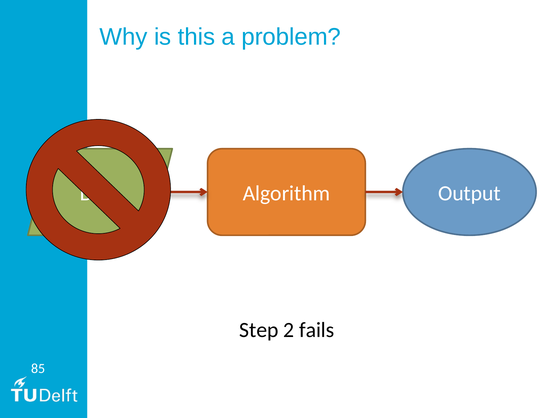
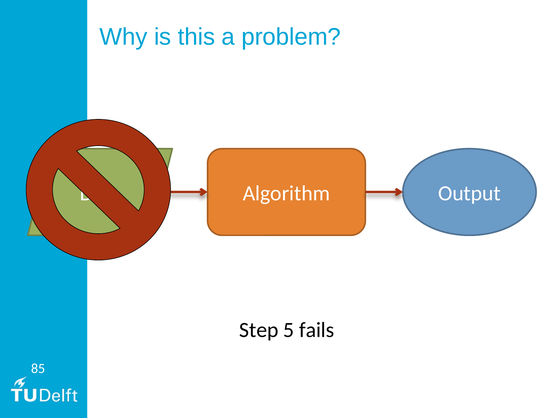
2: 2 -> 5 (289, 330)
